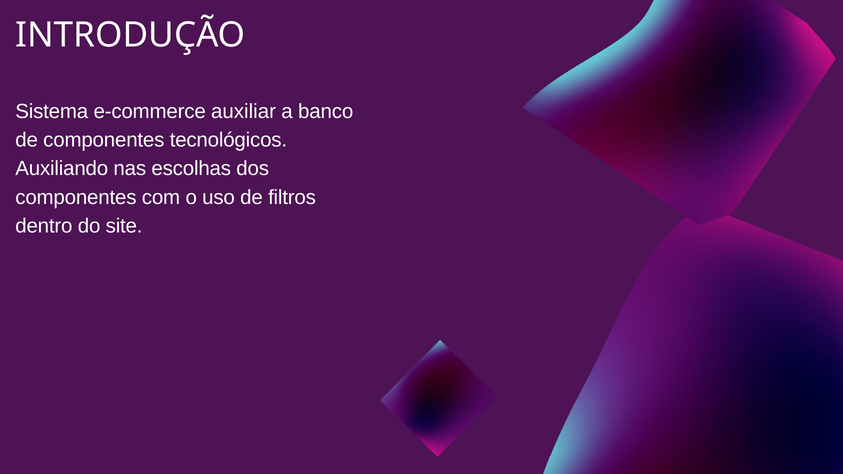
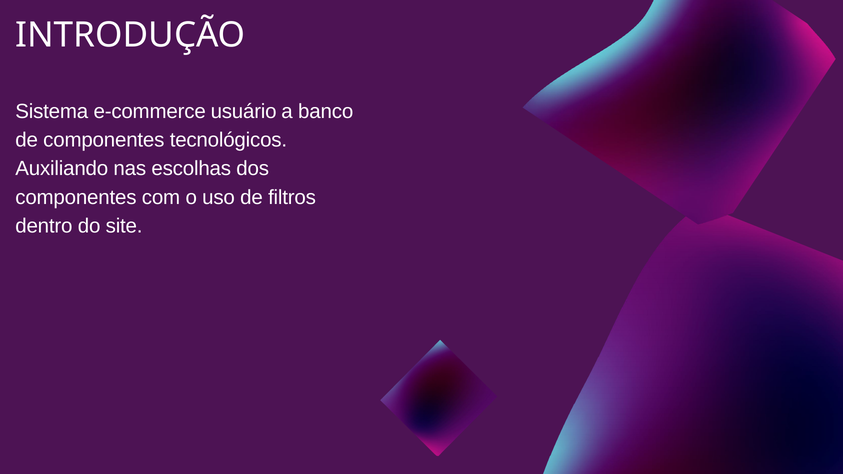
auxiliar: auxiliar -> usuário (244, 111)
